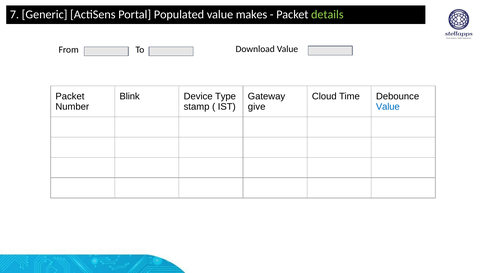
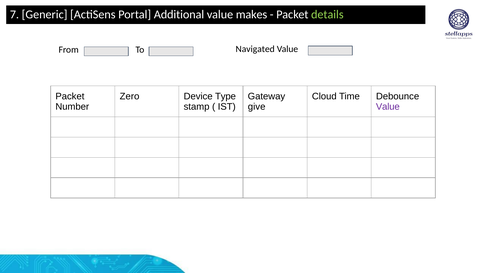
Populated: Populated -> Additional (179, 15)
Download: Download -> Navigated (255, 49)
Blink: Blink -> Zero (130, 96)
Value colour: blue -> purple (388, 107)
